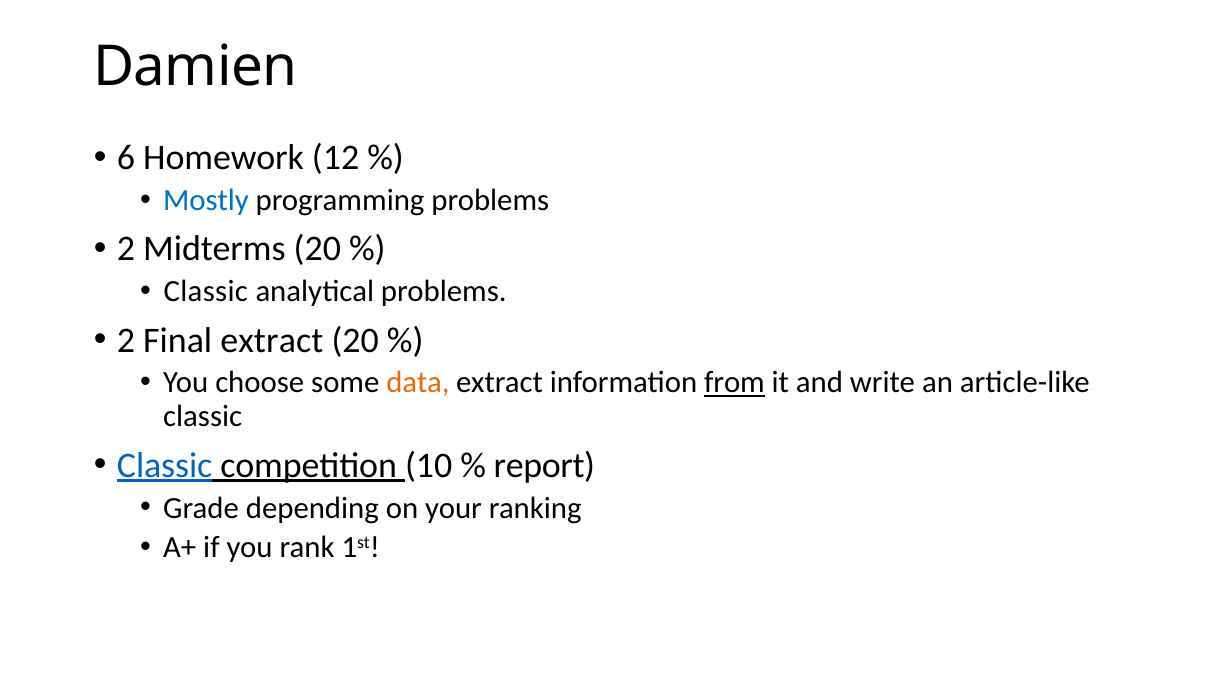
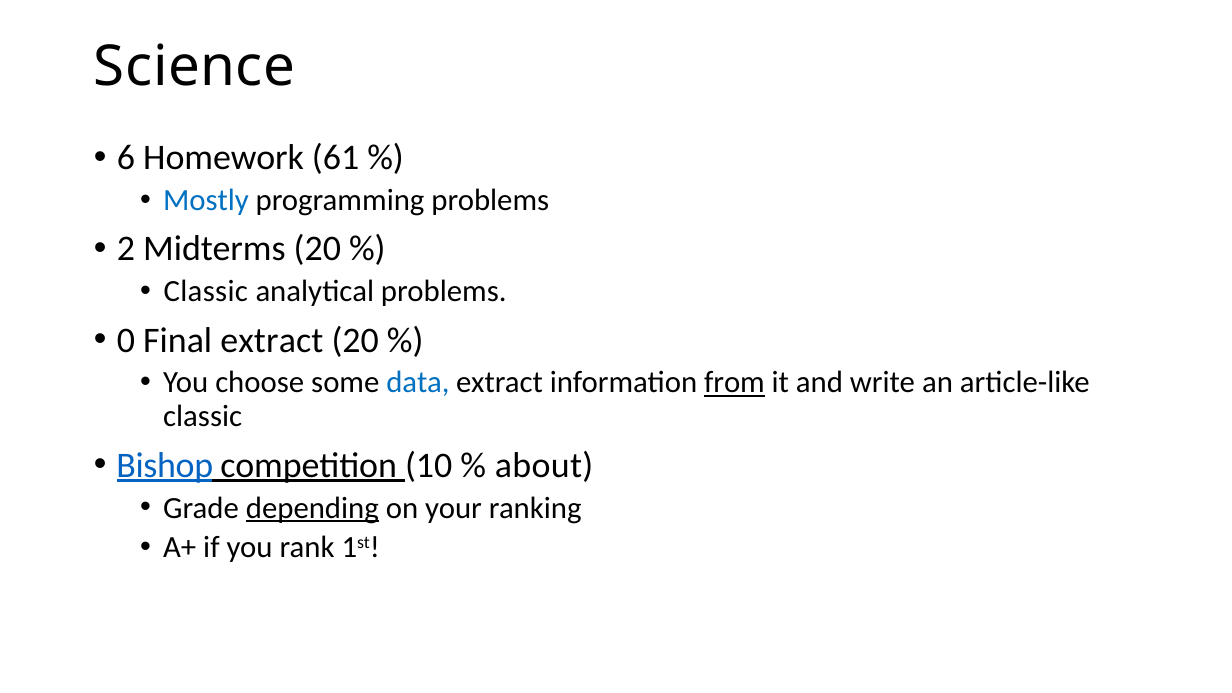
Damien: Damien -> Science (195, 67)
12: 12 -> 61 (336, 158)
2: 2 -> 0 (126, 340)
data colour: orange -> blue (418, 383)
Classic: Classic -> Bishop (165, 465)
report: report -> about (544, 465)
depending underline: none -> present (312, 508)
